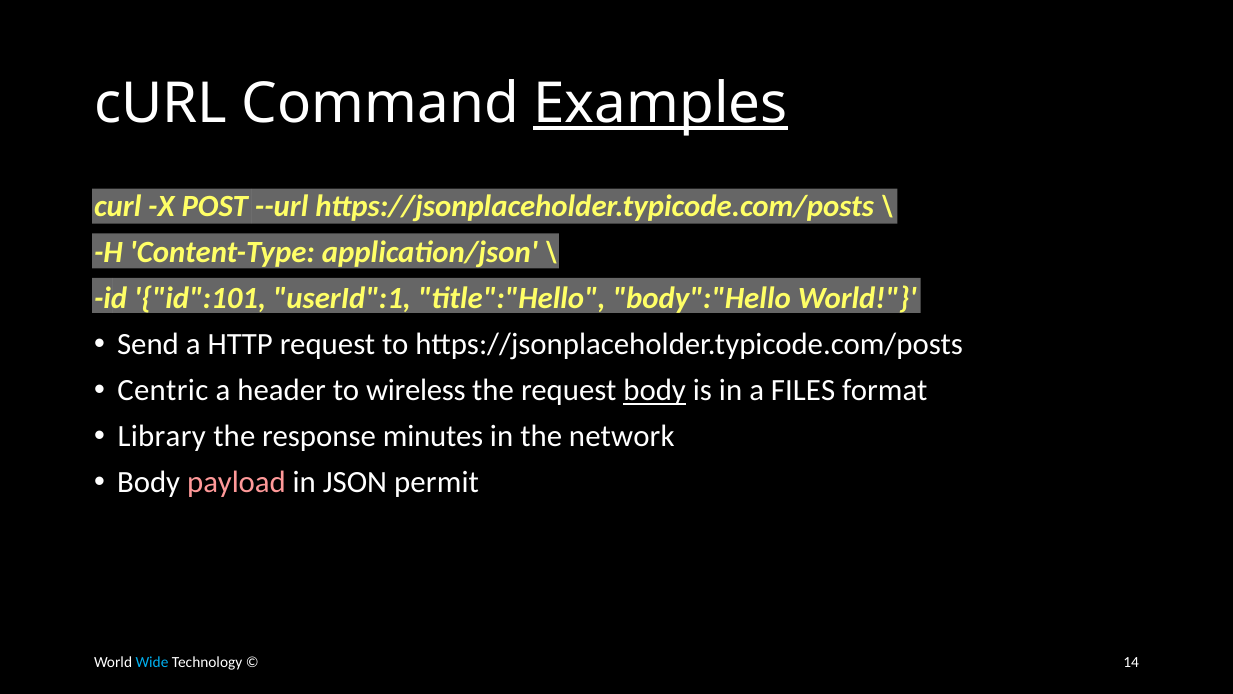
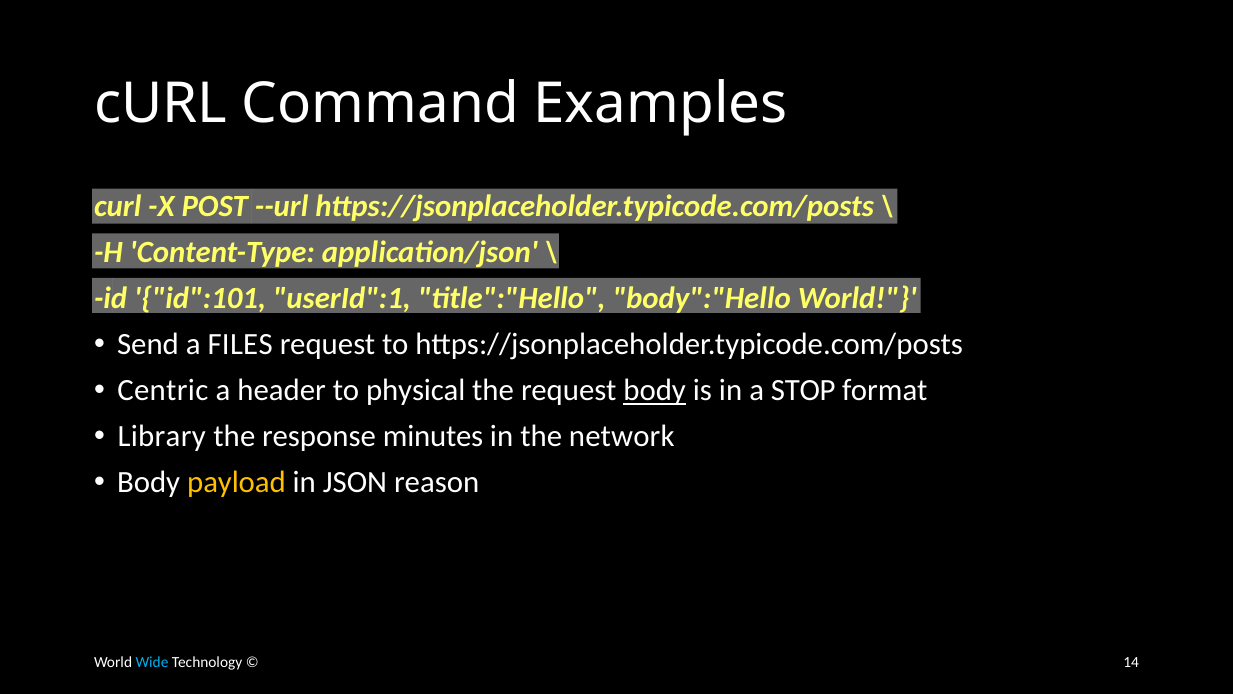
Examples underline: present -> none (661, 104)
HTTP: HTTP -> FILES (240, 344)
wireless: wireless -> physical (416, 390)
FILES: FILES -> STOP (803, 390)
payload colour: pink -> yellow (236, 482)
permit: permit -> reason (437, 482)
